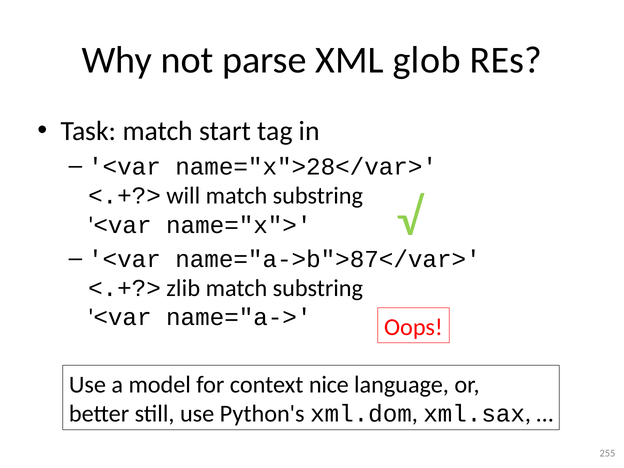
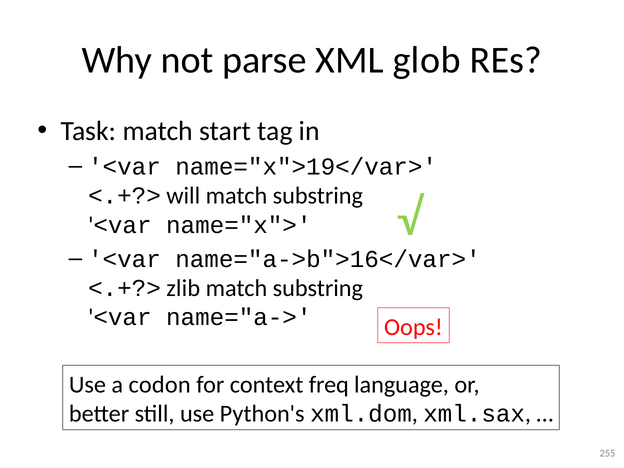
name="x">28</var>: name="x">28</var> -> name="x">19</var> (306, 167)
name="a->b">87</var>: name="a->b">87</var> -> name="a->b">16</var> (328, 259)
model: model -> codon (160, 385)
nice: nice -> freq (329, 385)
